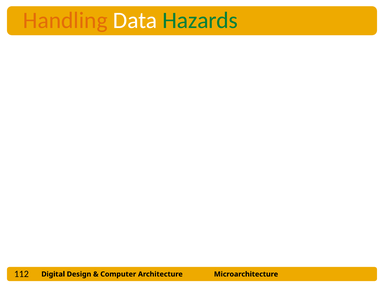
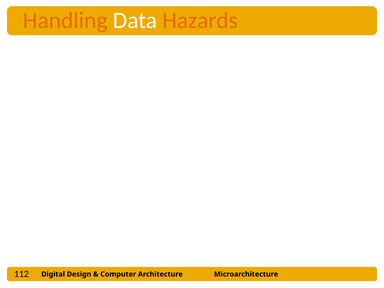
Hazards colour: green -> orange (200, 20)
